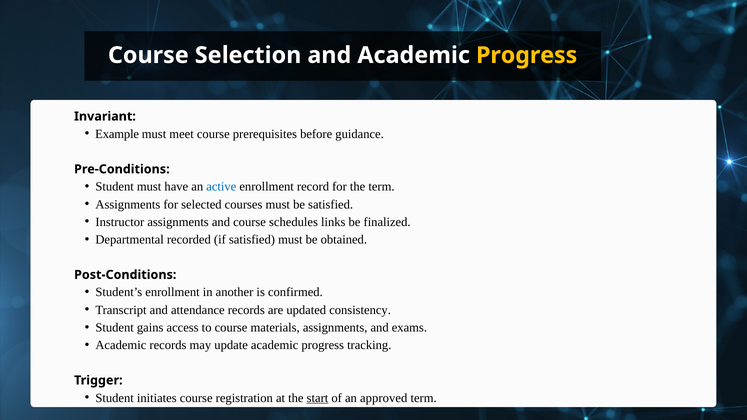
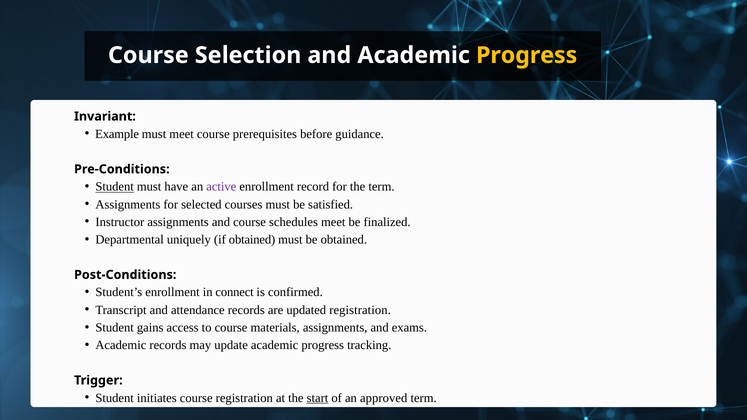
Student underline: none -> present (115, 187)
active colour: blue -> purple (221, 187)
schedules links: links -> meet (333, 222)
recorded: recorded -> uniquely (189, 240)
if satisfied: satisfied -> obtained (252, 240)
another: another -> connect (235, 292)
updated consistency: consistency -> registration (360, 310)
